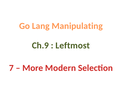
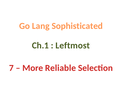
Manipulating: Manipulating -> Sophisticated (77, 26)
Ch.9: Ch.9 -> Ch.1 (40, 46)
Modern: Modern -> Reliable (61, 68)
